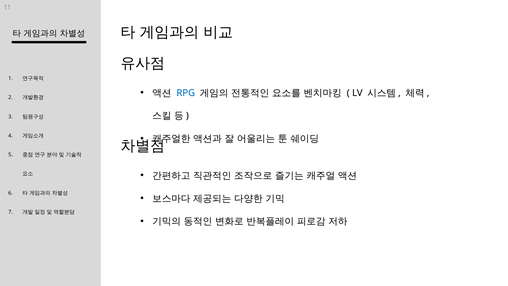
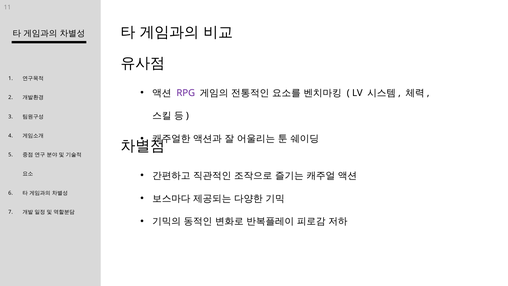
RPG colour: blue -> purple (186, 93)
